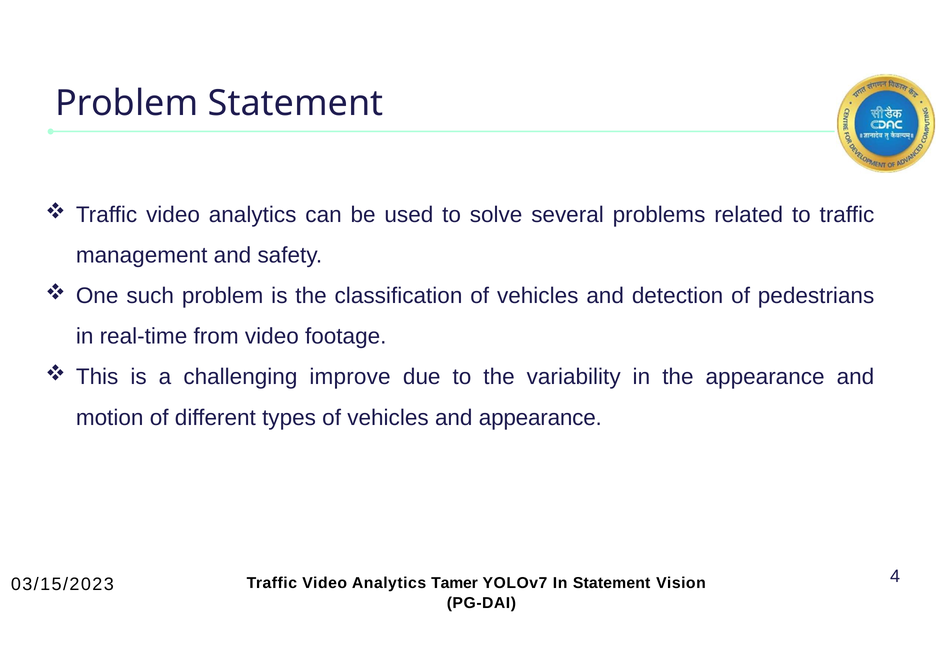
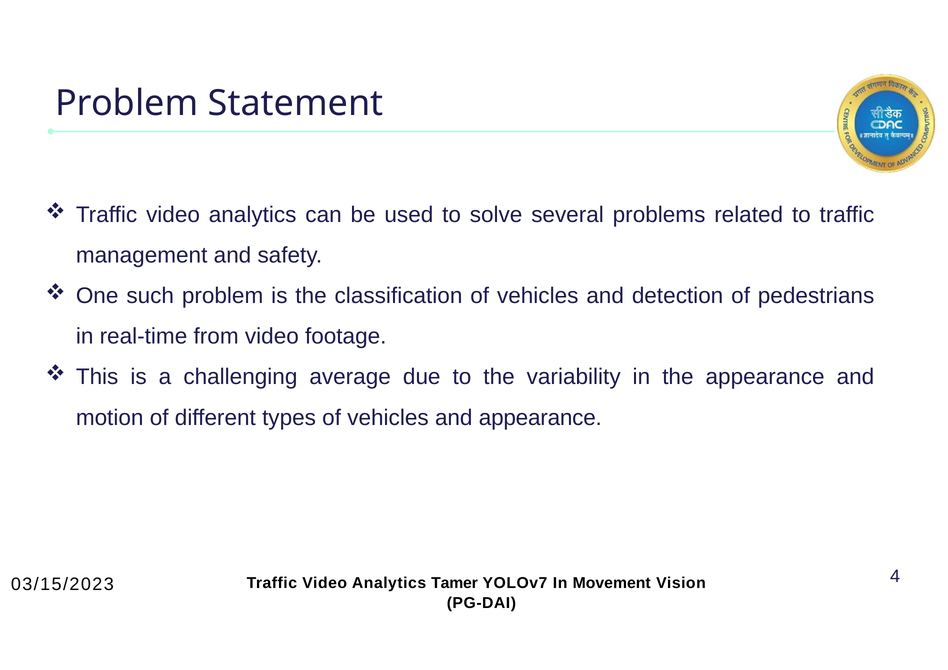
improve: improve -> average (350, 377)
In Statement: Statement -> Movement (612, 583)
